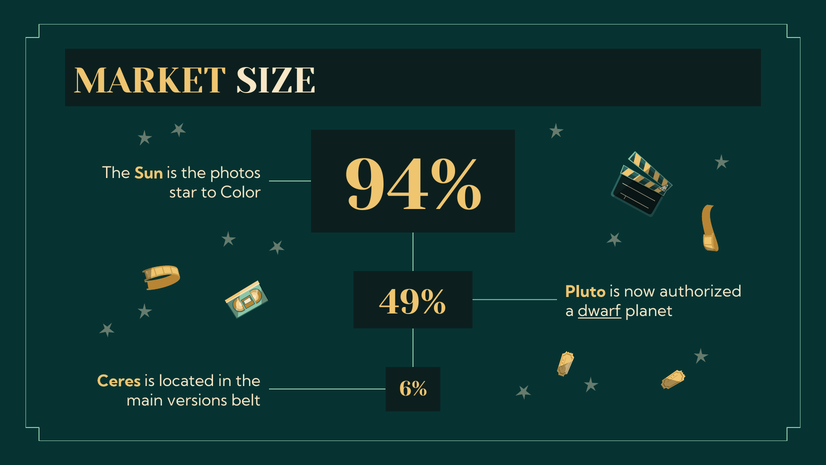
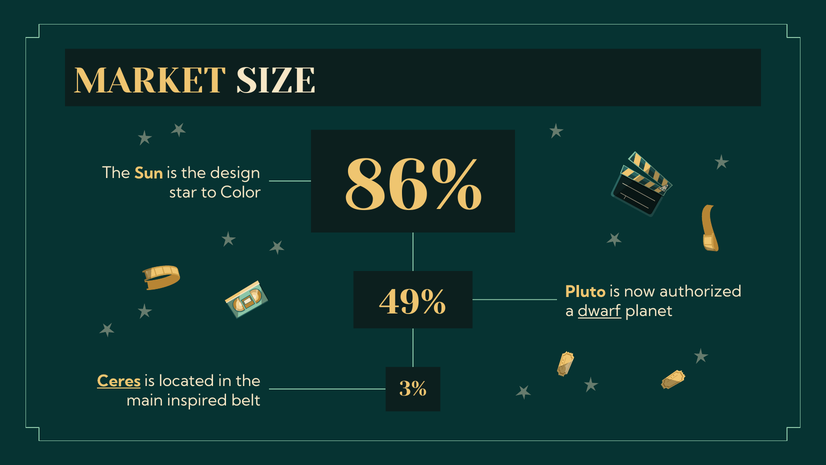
94%: 94% -> 86% (413, 186)
photos: photos -> design (235, 173)
Ceres underline: none -> present (119, 381)
6%: 6% -> 3% (413, 389)
versions: versions -> inspired (197, 400)
